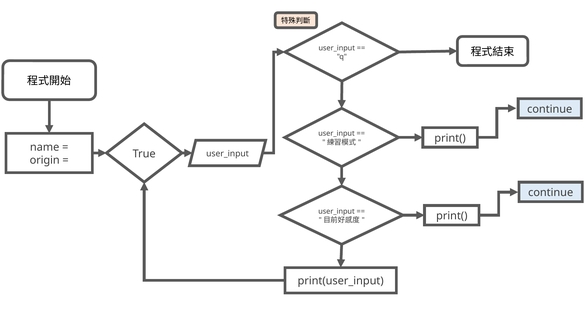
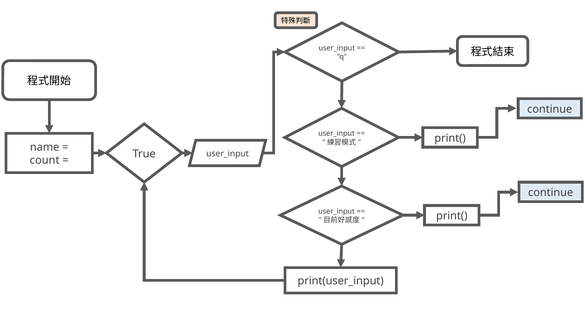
origin: origin -> count (45, 160)
